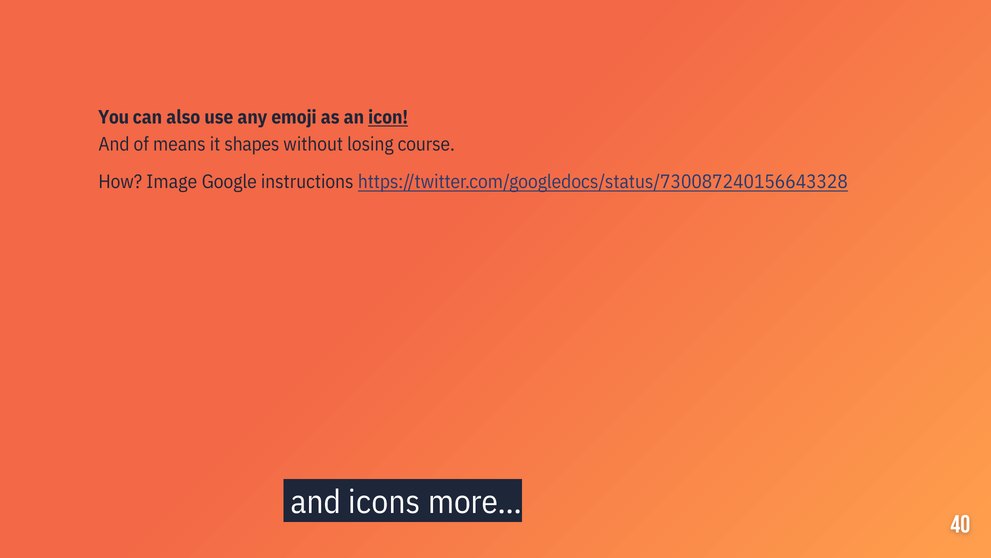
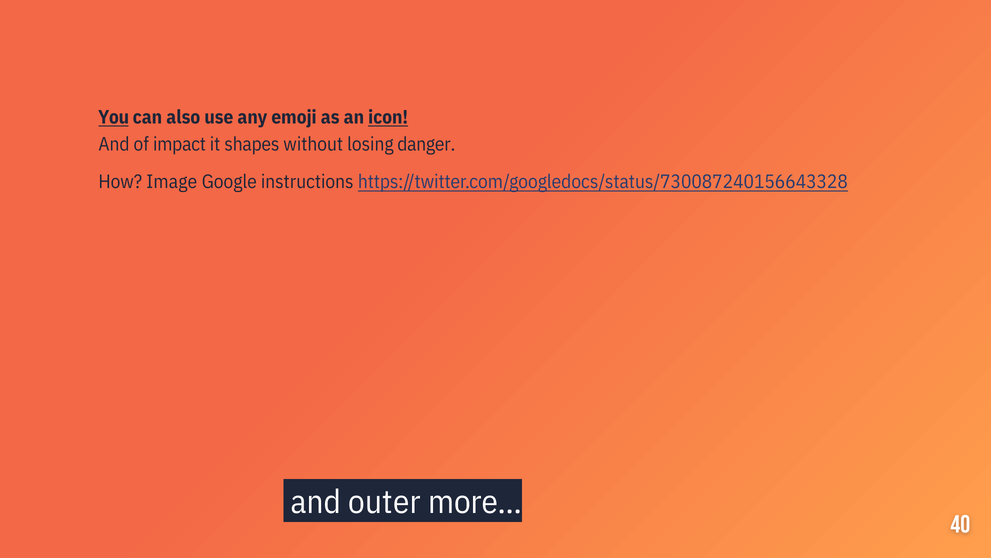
You underline: none -> present (114, 117)
means: means -> impact (180, 144)
course: course -> danger (426, 144)
icons: icons -> outer (384, 502)
